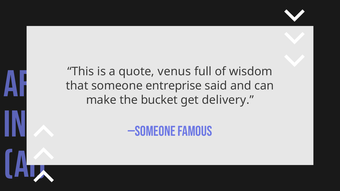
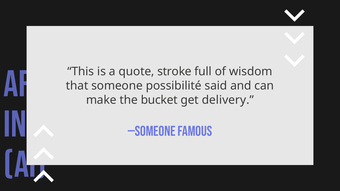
venus: venus -> stroke (174, 72)
entreprise: entreprise -> possibilité (174, 86)
